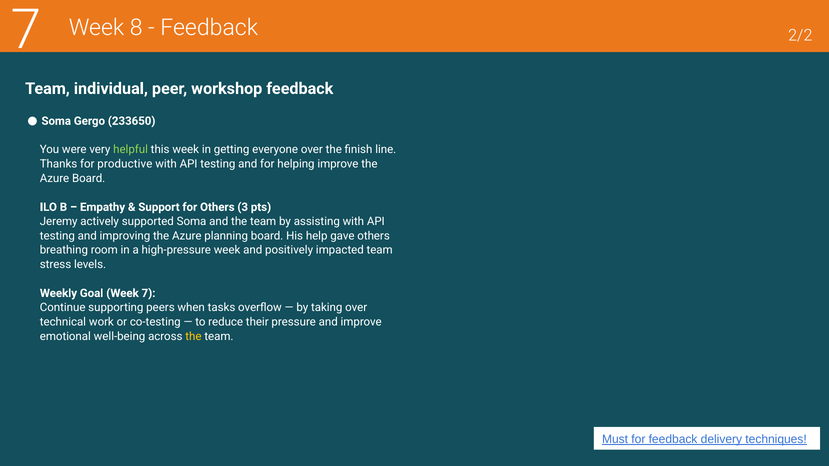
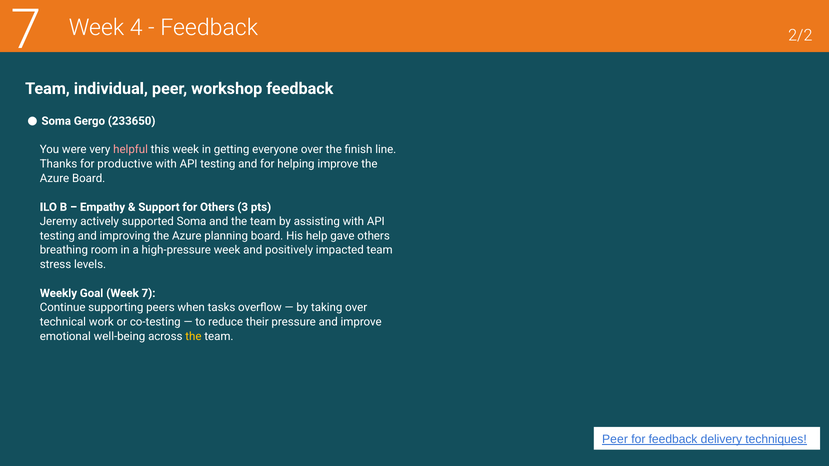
8: 8 -> 4 (136, 28)
helpful colour: light green -> pink (131, 150)
Must: Must -> Peer (615, 440)
